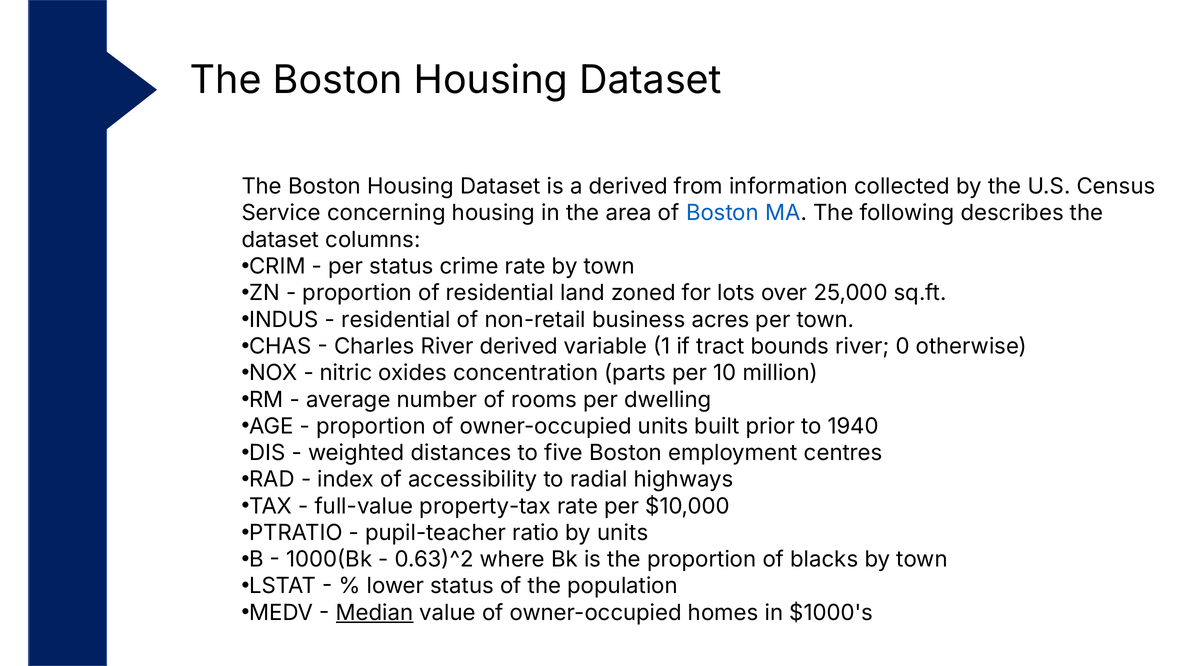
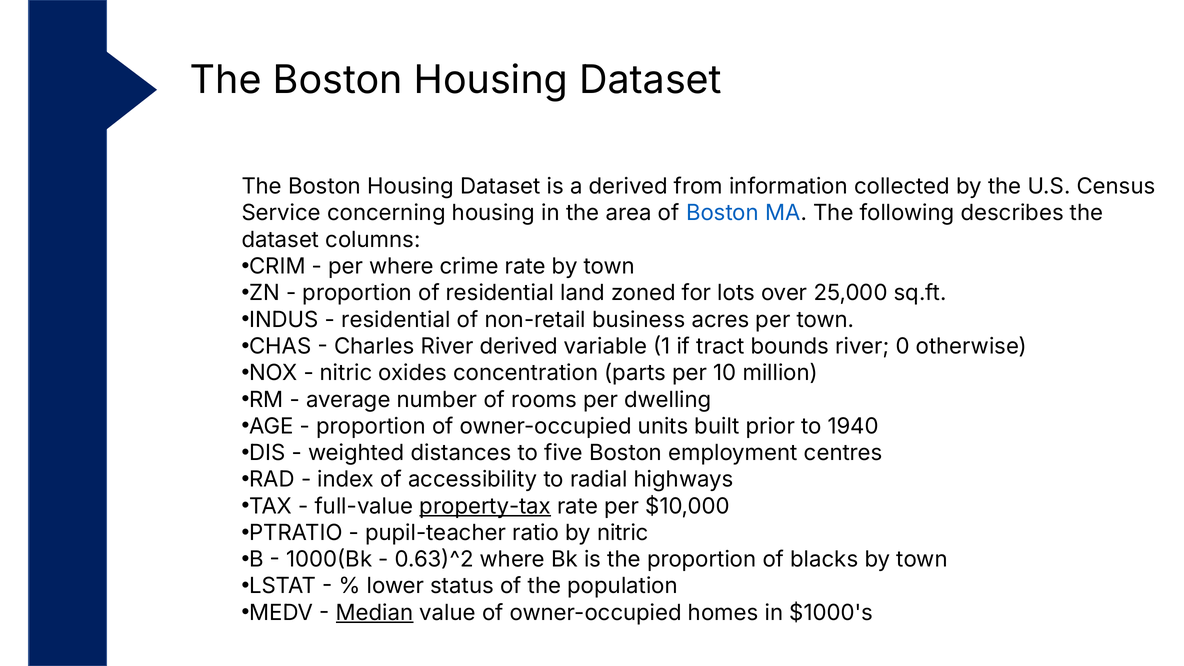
per status: status -> where (402, 266)
property-tax underline: none -> present (485, 506)
by units: units -> nitric (623, 533)
